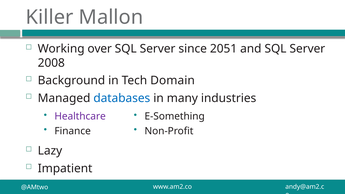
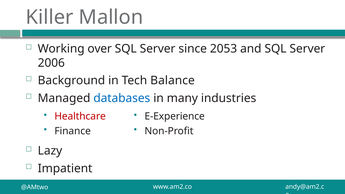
2051: 2051 -> 2053 (224, 49)
2008: 2008 -> 2006 (51, 63)
Domain: Domain -> Balance (173, 81)
Healthcare colour: purple -> red (80, 116)
E-Something: E-Something -> E-Experience (175, 116)
